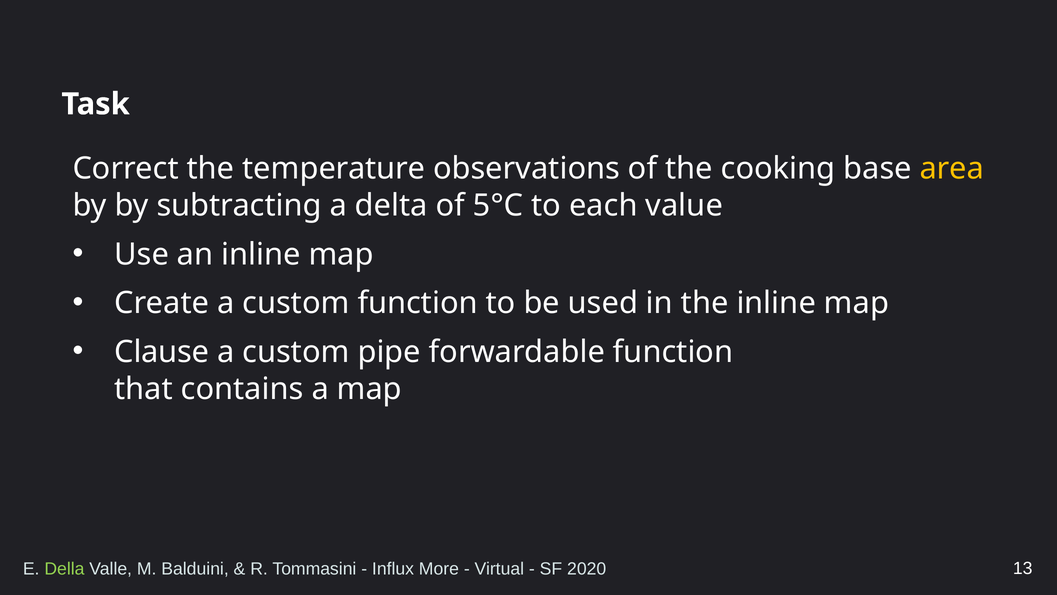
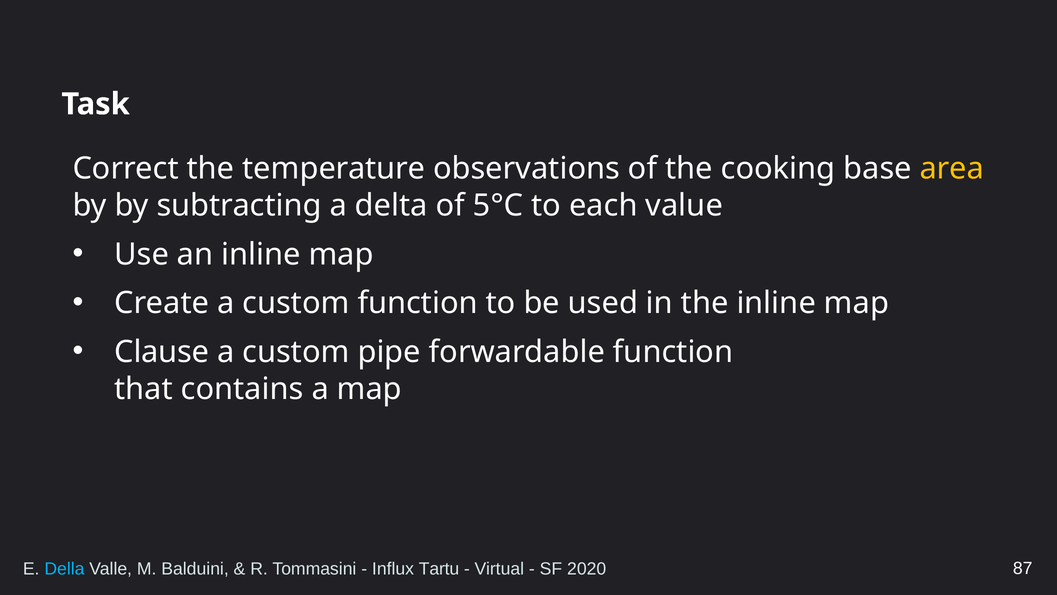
Della colour: light green -> light blue (64, 569)
More: More -> Tartu (439, 569)
13: 13 -> 87 (1023, 568)
